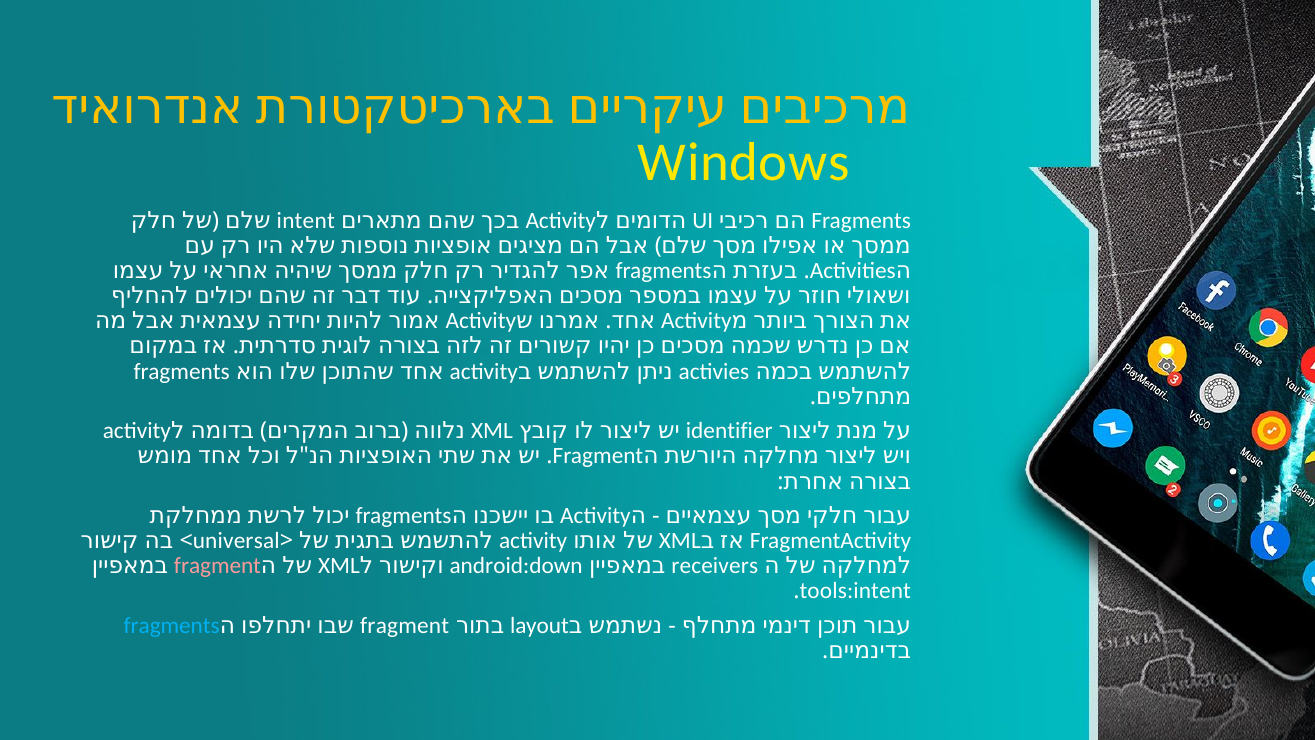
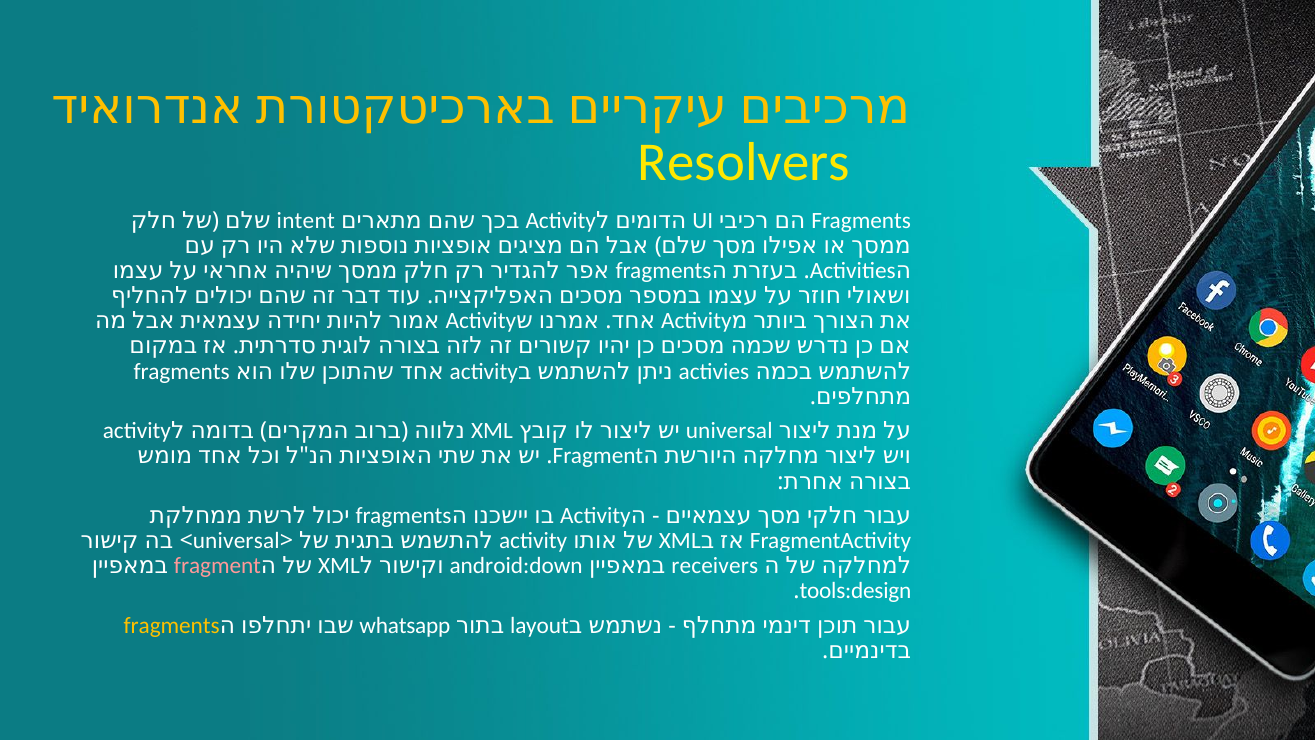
Windows: Windows -> Resolvers (744, 162)
identifier: identifier -> universal (729, 431)
tools:intent: tools:intent -> tools:design (855, 591)
fragments colour: light blue -> yellow (172, 625)
fragment: fragment -> whatsapp (405, 625)
